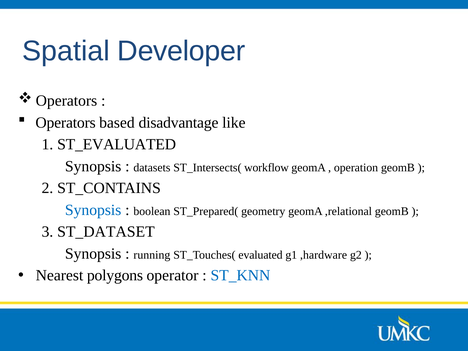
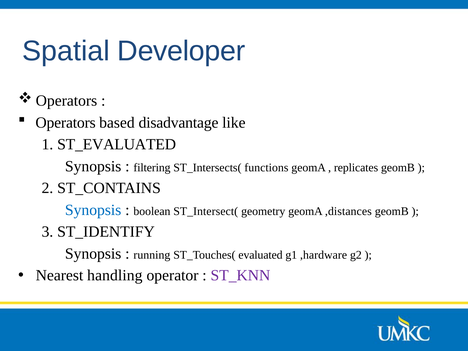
datasets: datasets -> filtering (152, 168)
workflow: workflow -> functions (266, 168)
operation: operation -> replicates (356, 168)
ST_Prepared(: ST_Prepared( -> ST_Intersect( (206, 211)
,relational: ,relational -> ,distances (348, 211)
ST_DATASET: ST_DATASET -> ST_IDENTIFY (106, 232)
polygons: polygons -> handling (115, 275)
ST_KNN colour: blue -> purple (240, 275)
